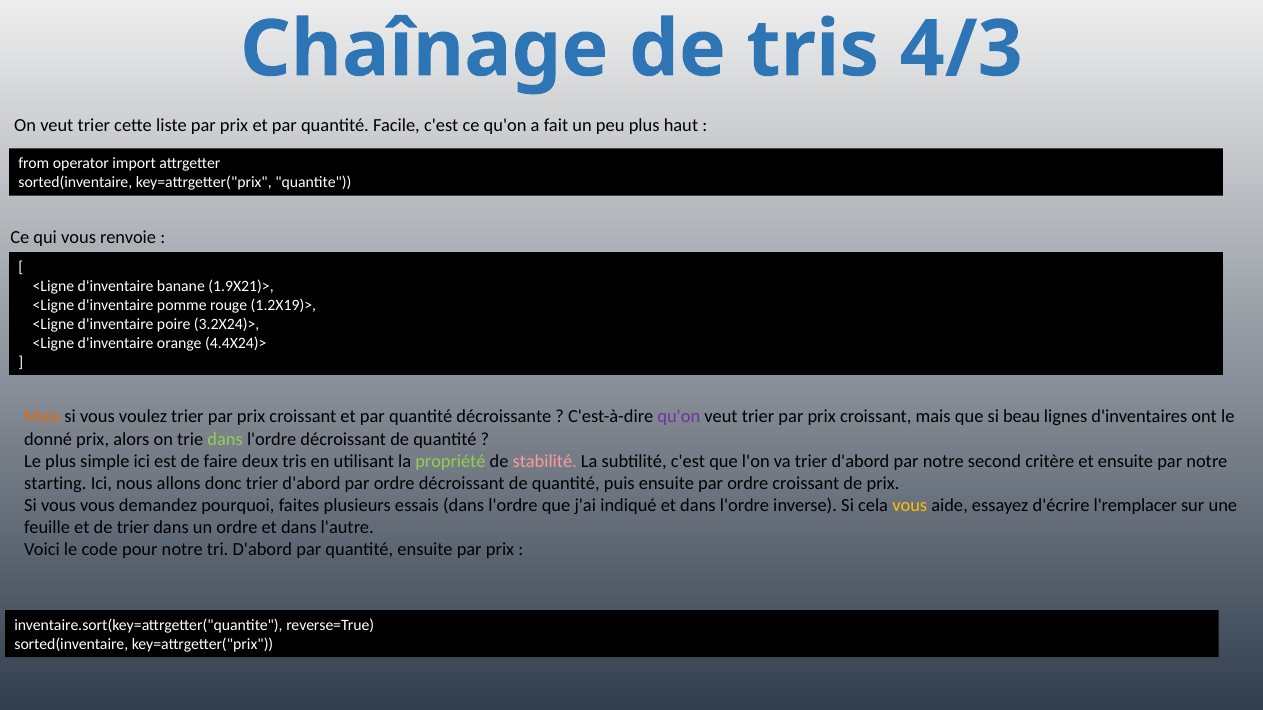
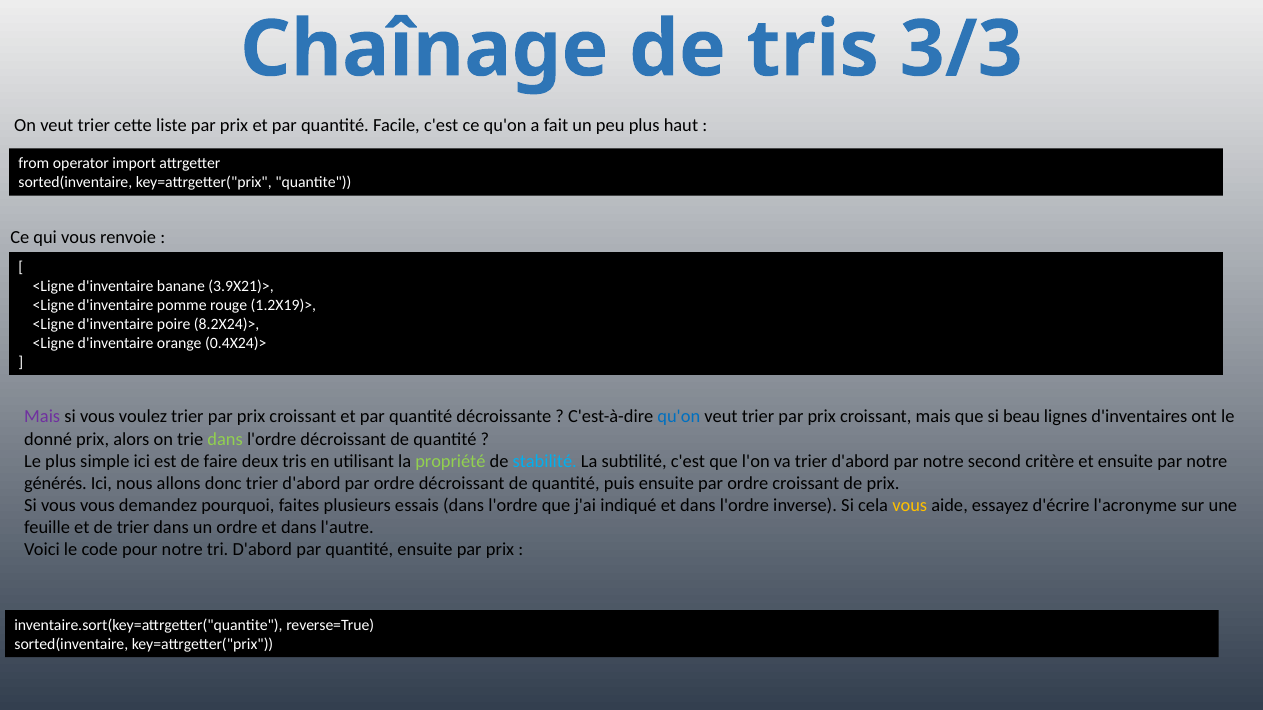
4/3: 4/3 -> 3/3 (961, 49)
1.9X21)>: 1.9X21)> -> 3.9X21)> (241, 286)
3.2X24)>: 3.2X24)> -> 8.2X24)> (227, 324)
4.4X24)>: 4.4X24)> -> 0.4X24)> (236, 343)
Mais colour: orange -> purple (42, 417)
qu'on colour: purple -> blue (679, 417)
stabilité colour: pink -> light blue (545, 461)
starting: starting -> générés (56, 483)
l'remplacer: l'remplacer -> l'acronyme (1135, 506)
